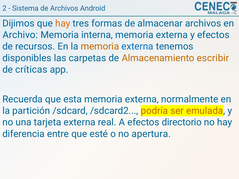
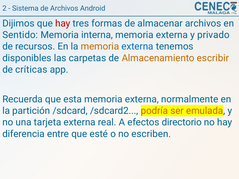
hay colour: orange -> red (63, 23)
Archivo: Archivo -> Sentido (20, 35)
y efectos: efectos -> privado (213, 35)
apertura: apertura -> escriben (151, 134)
